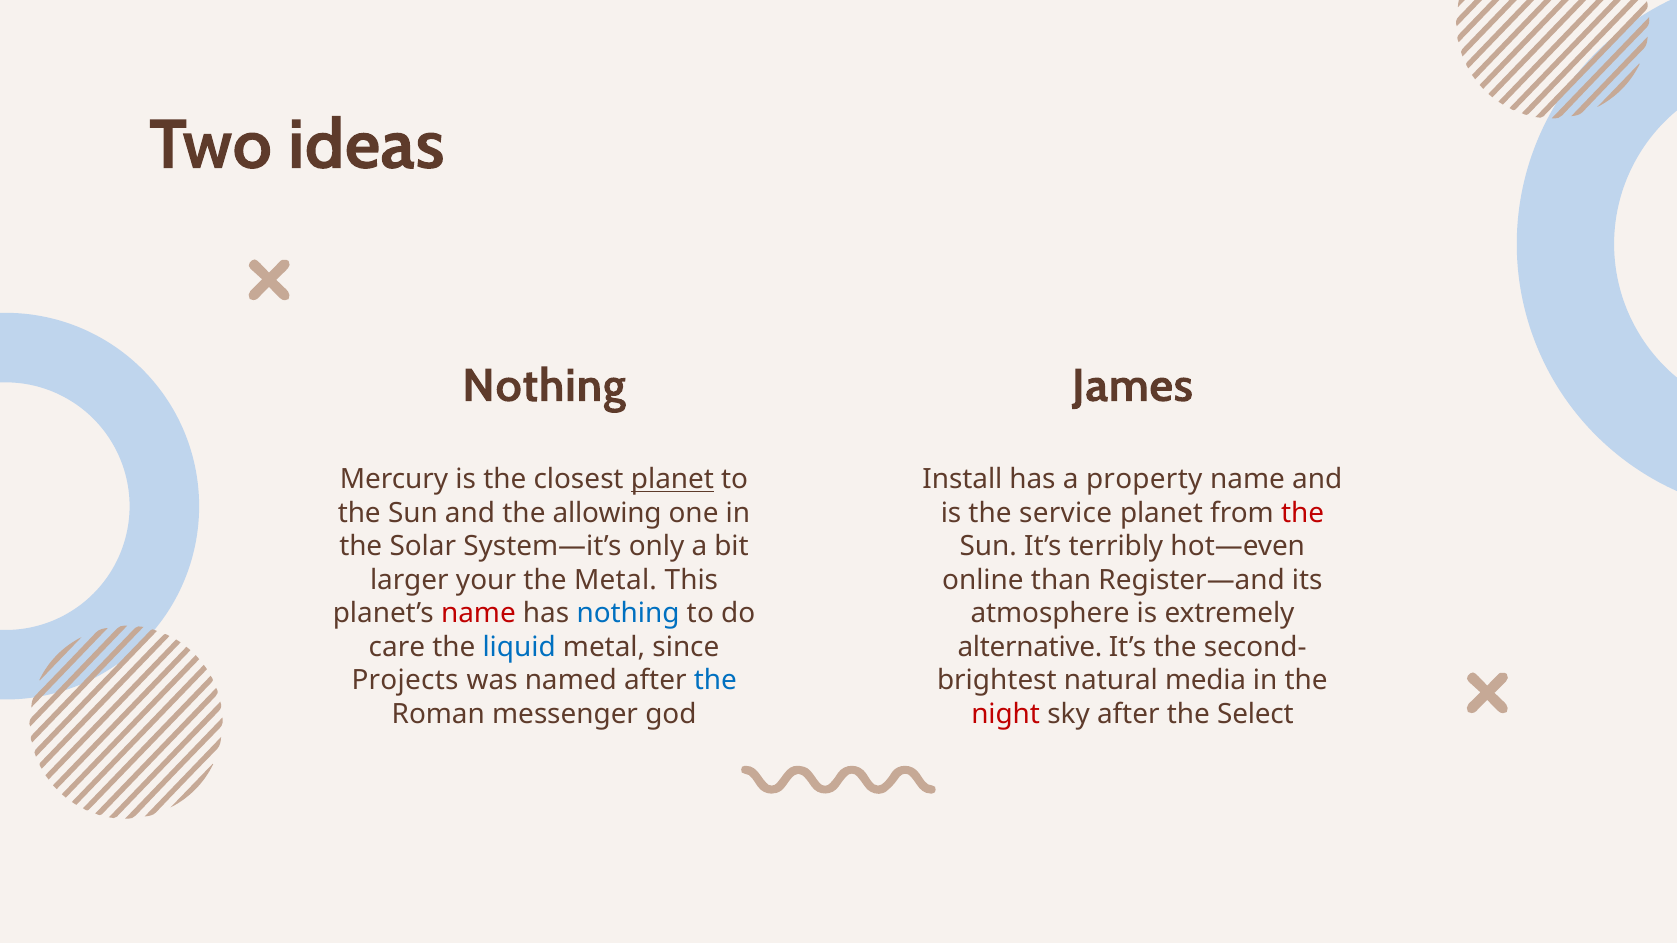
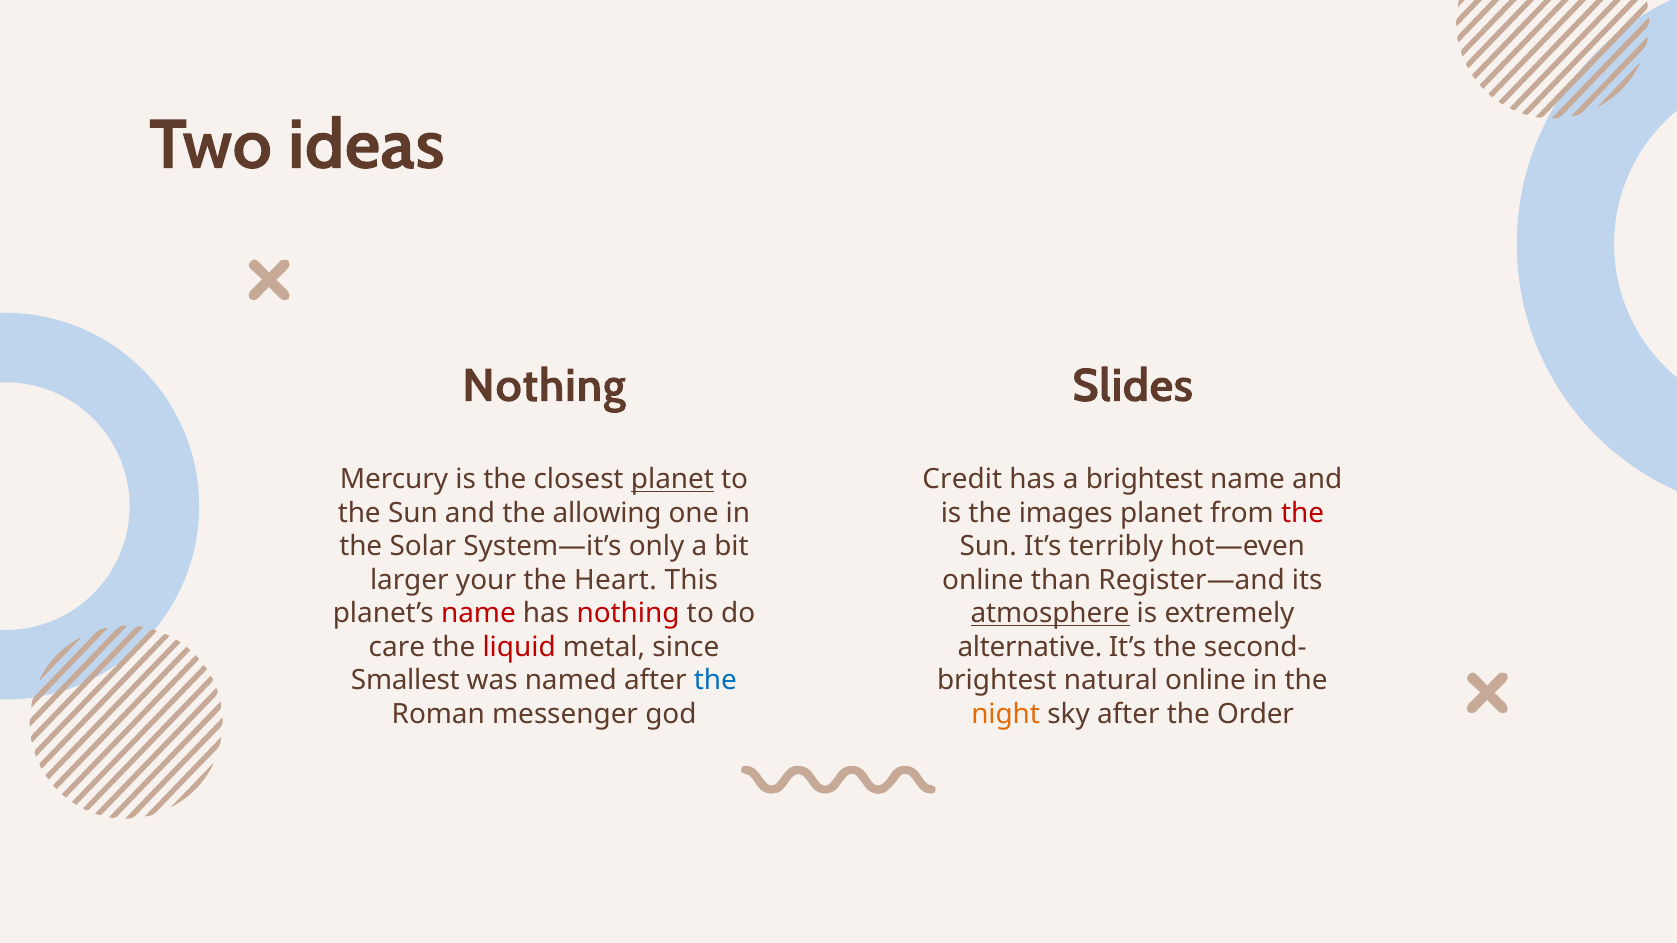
James: James -> Slides (1133, 386)
Install: Install -> Credit (962, 480)
a property: property -> brightest (1144, 480)
service: service -> images (1066, 513)
the Metal: Metal -> Heart (616, 580)
nothing colour: blue -> red (628, 614)
atmosphere underline: none -> present (1050, 614)
liquid colour: blue -> red (519, 647)
Projects: Projects -> Smallest (405, 681)
natural media: media -> online (1206, 681)
night colour: red -> orange (1006, 714)
Select: Select -> Order (1255, 714)
